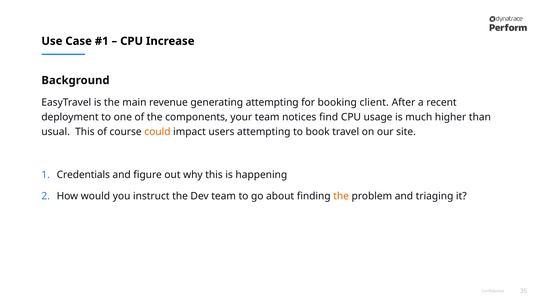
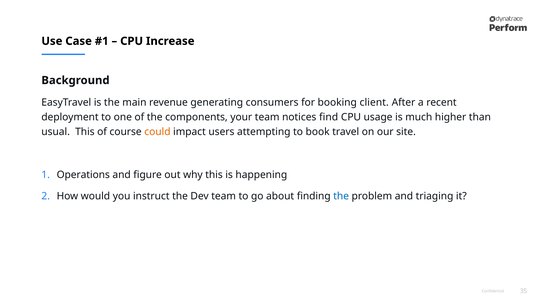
generating attempting: attempting -> consumers (272, 102)
Credentials: Credentials -> Operations (83, 174)
the colour: orange -> blue (341, 196)
